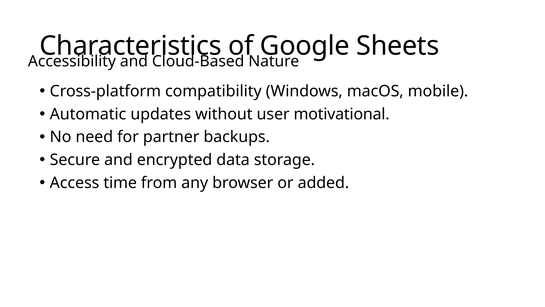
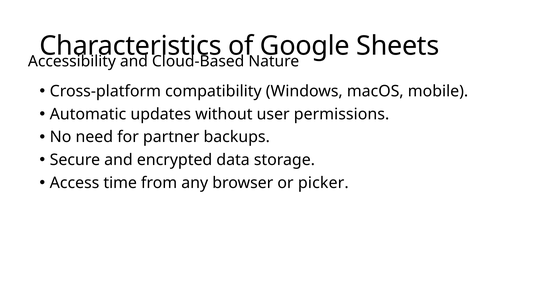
motivational: motivational -> permissions (342, 114)
added: added -> picker (323, 183)
